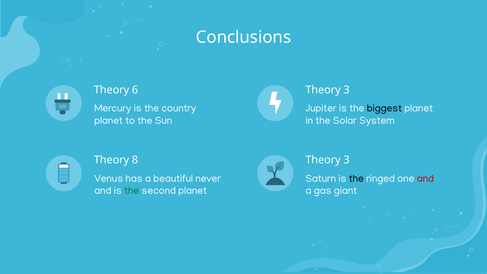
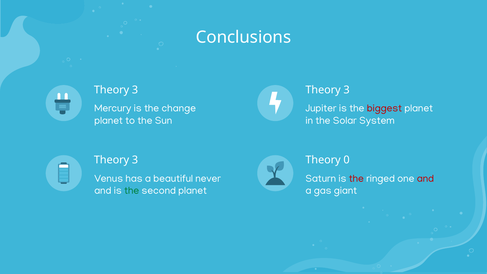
6: 6 -> 3 (135, 90)
country: country -> change (179, 108)
biggest colour: black -> red (384, 108)
8: 8 -> 3 (135, 160)
3: 3 -> 0 (347, 160)
the colour: black -> red (356, 178)
